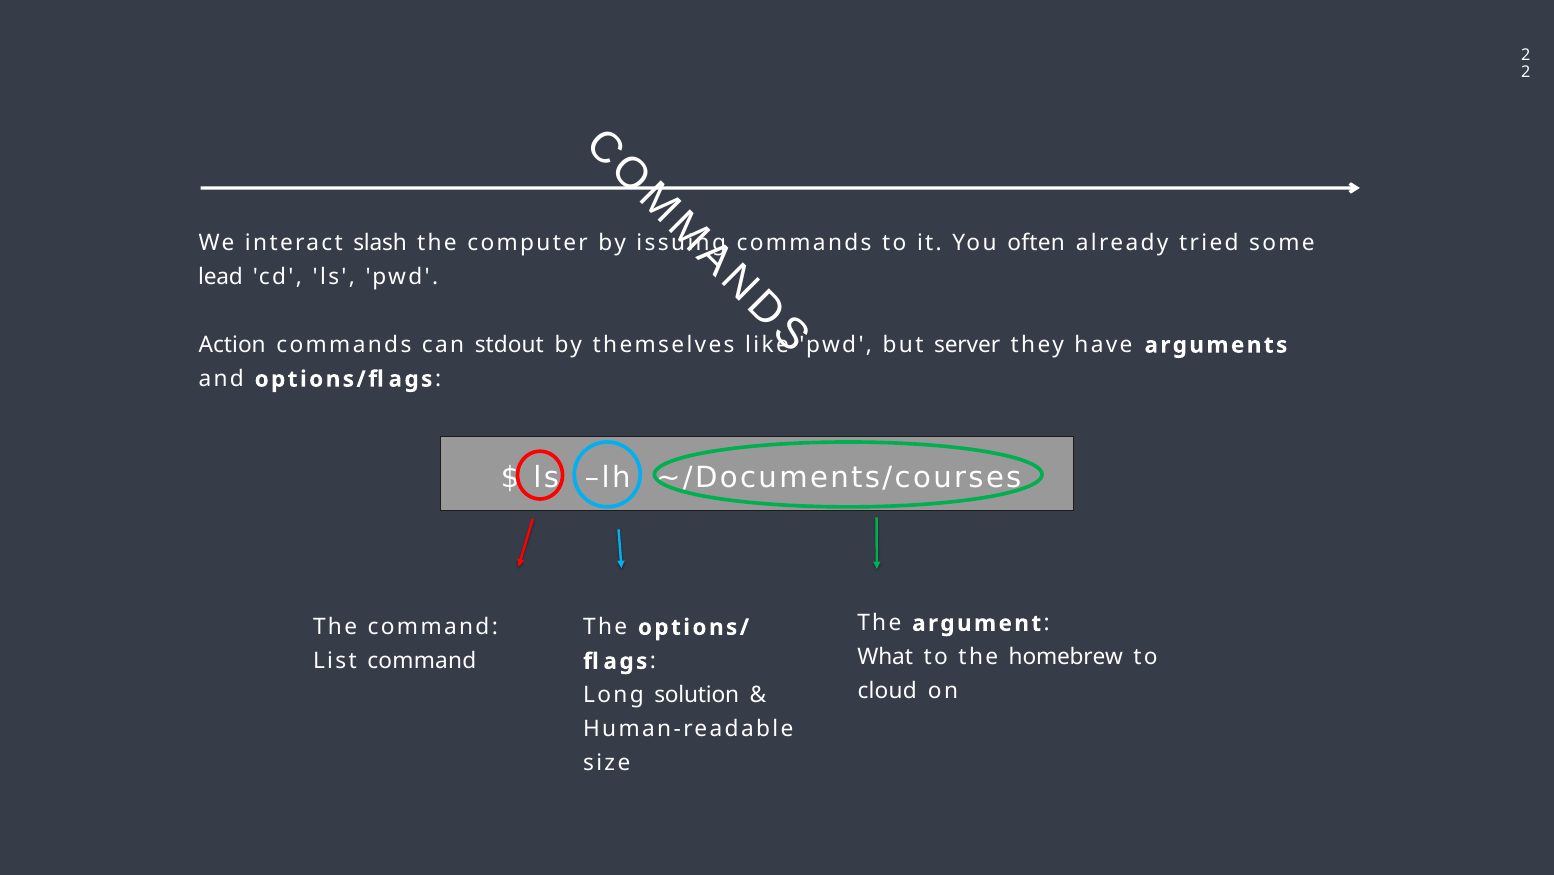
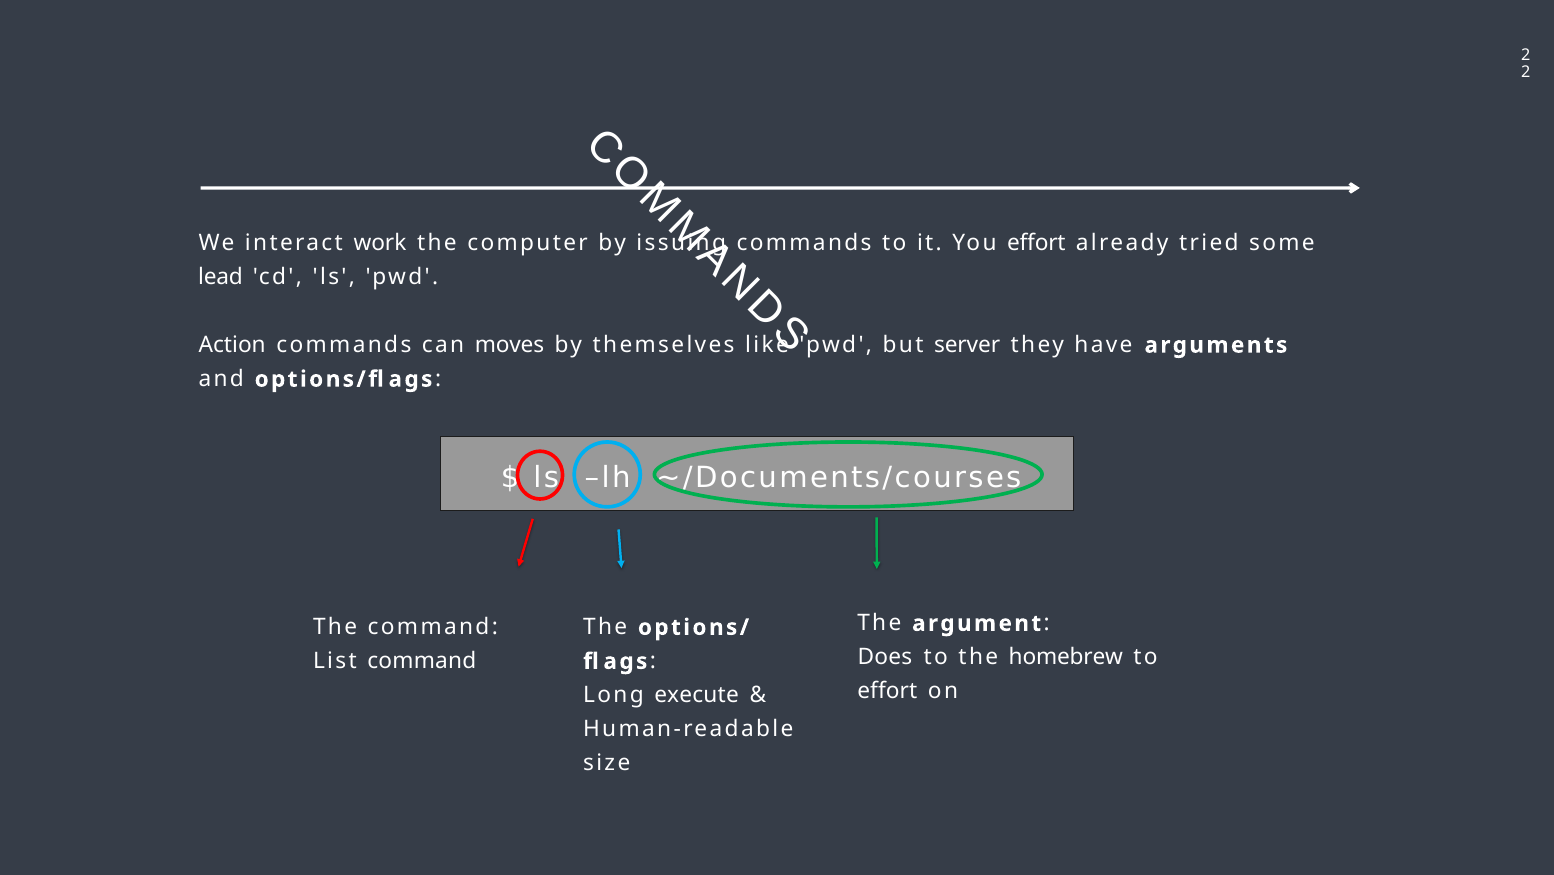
slash: slash -> work (380, 243)
You often: often -> effort (1036, 243)
stdout: stdout -> moves (509, 345)
What: What -> Does (885, 657)
cloud: cloud -> effort (887, 691)
solution: solution -> execute (697, 695)
